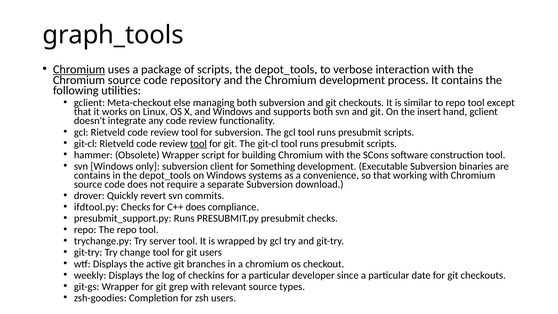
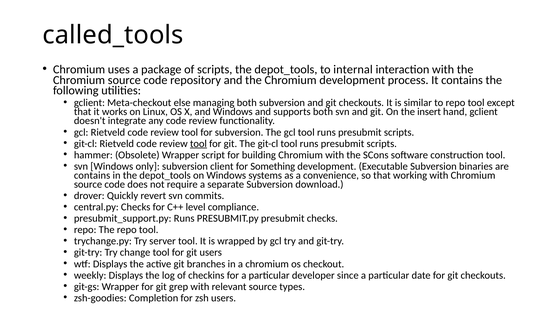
graph_tools: graph_tools -> called_tools (113, 35)
Chromium underline: present -> none (79, 69)
verbose: verbose -> internal (353, 69)
ifdtool.py: ifdtool.py -> central.py (96, 207)
C++ does: does -> level (196, 207)
